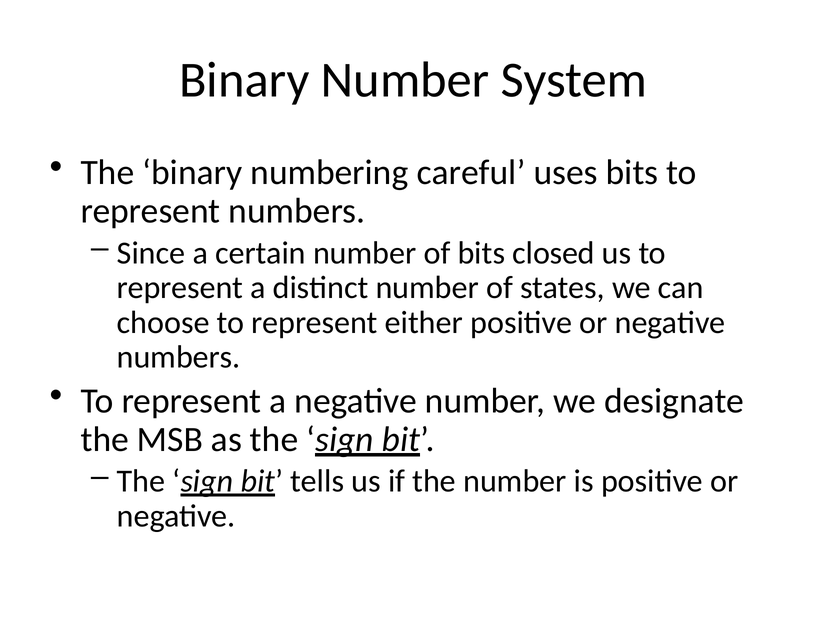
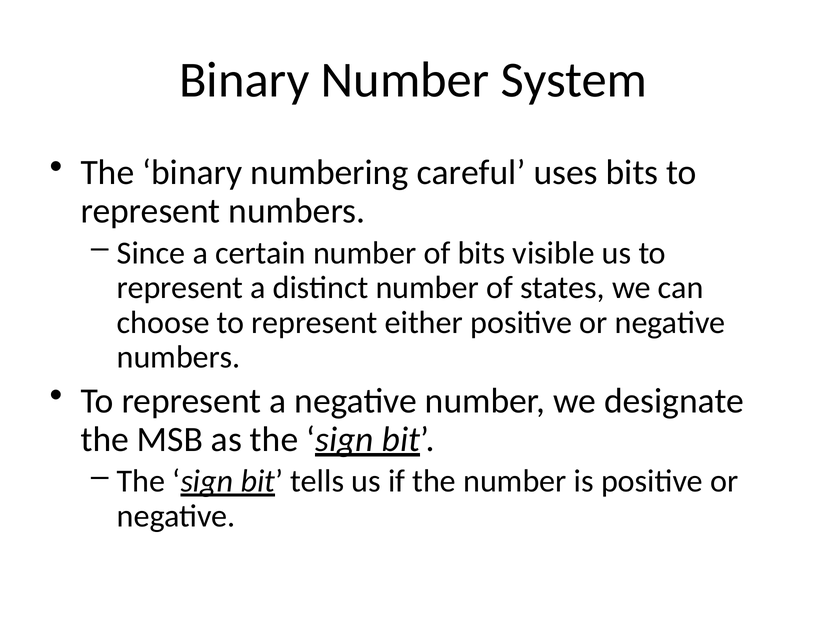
closed: closed -> visible (554, 253)
